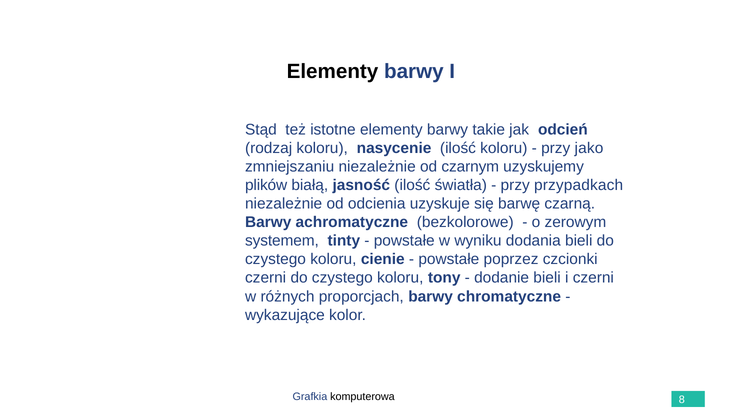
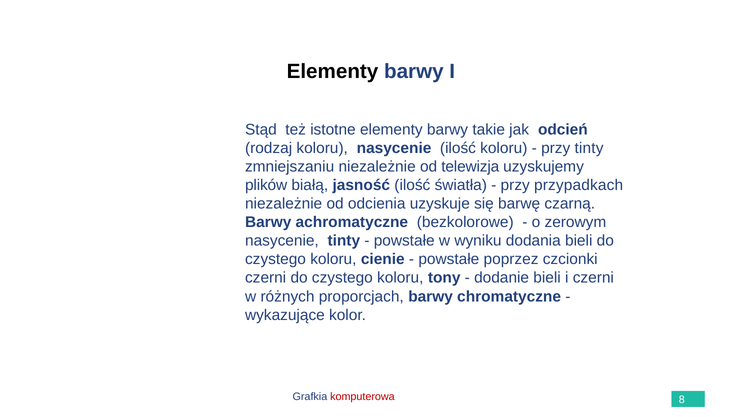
przy jako: jako -> tinty (589, 148)
czarnym: czarnym -> telewizja (470, 167)
systemem: systemem -> nasycenie (282, 241)
komputerowa colour: black -> red (362, 397)
